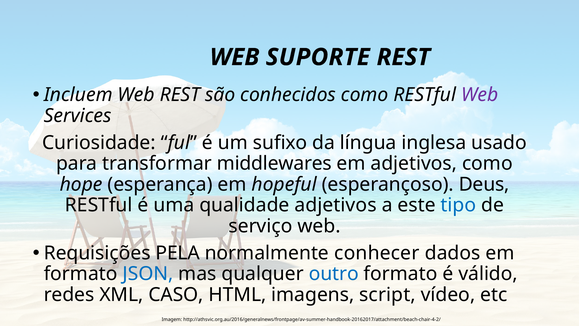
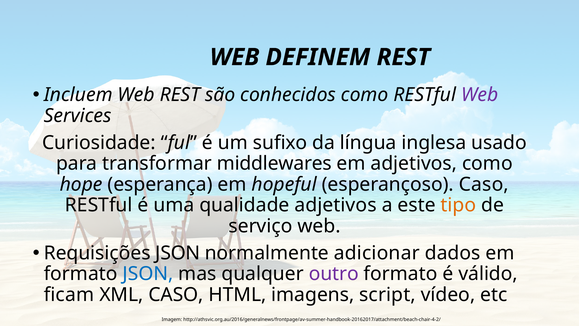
SUPORTE: SUPORTE -> DEFINEM (318, 57)
esperançoso Deus: Deus -> Caso (484, 184)
tipo colour: blue -> orange (458, 205)
Requisições PELA: PELA -> JSON (178, 253)
conhecer: conhecer -> adicionar (377, 253)
outro colour: blue -> purple (334, 274)
redes: redes -> ficam (69, 295)
